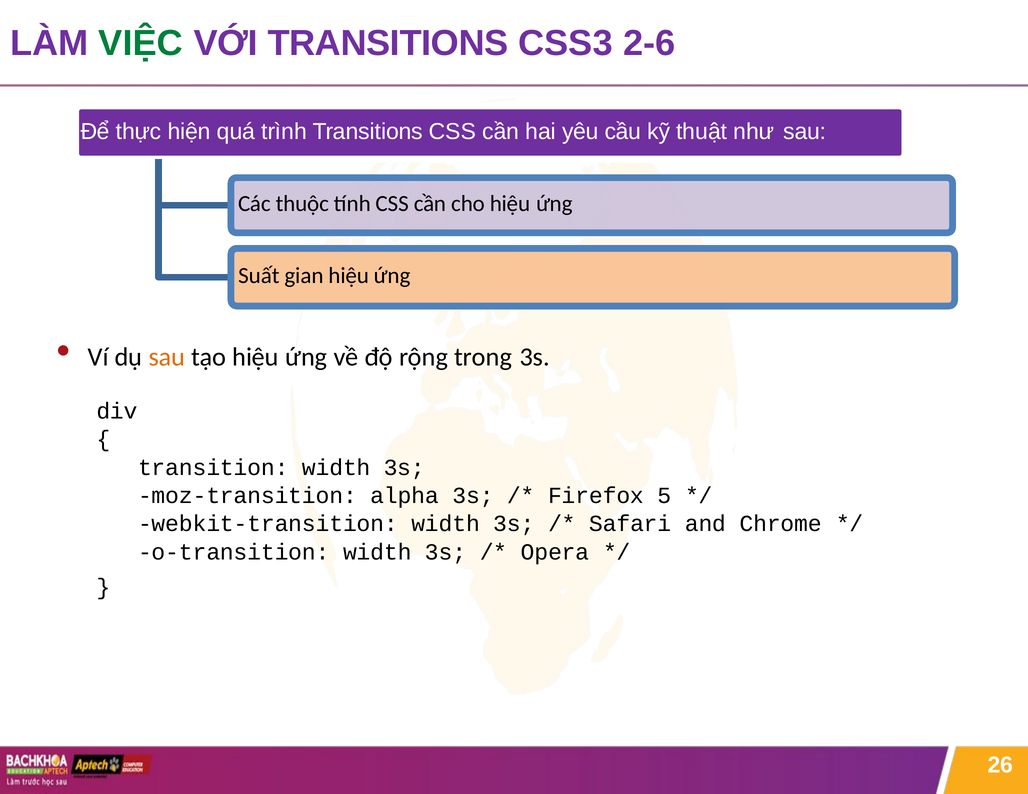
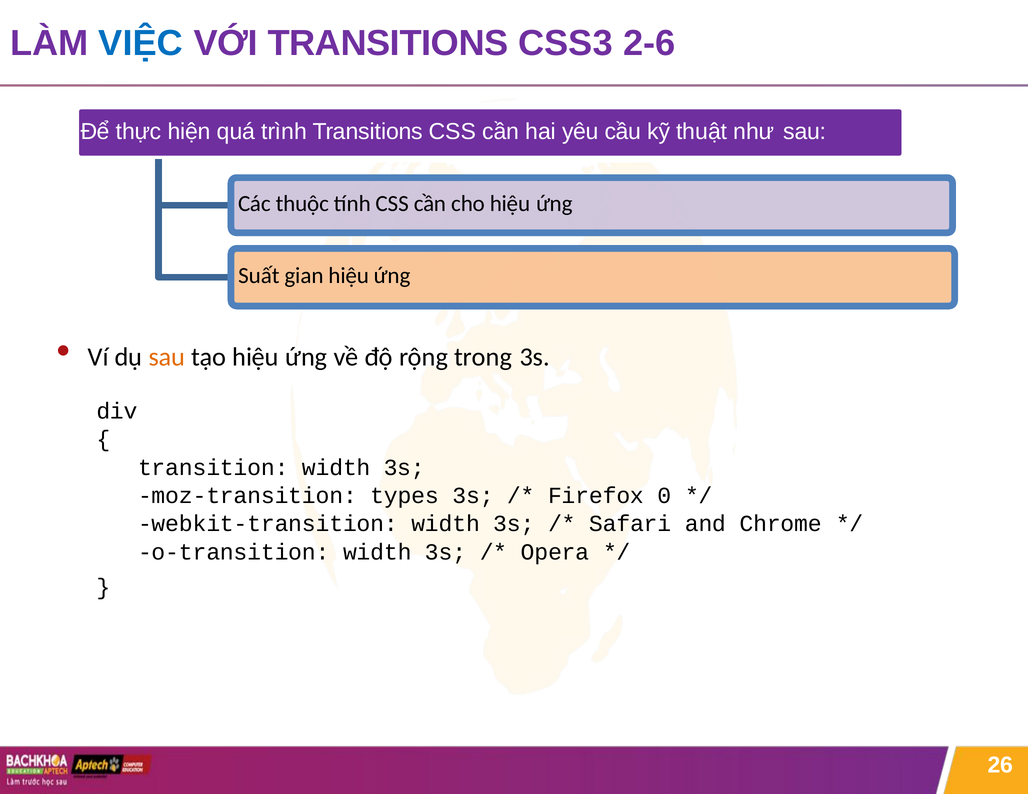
VIỆC colour: green -> blue (141, 44)
alpha: alpha -> types (404, 496)
5: 5 -> 0 (664, 496)
